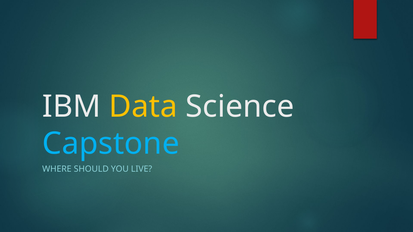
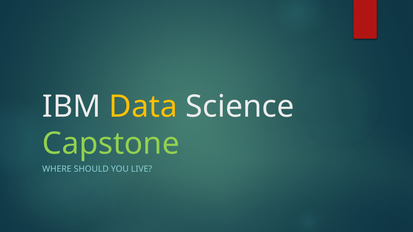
Capstone colour: light blue -> light green (111, 144)
